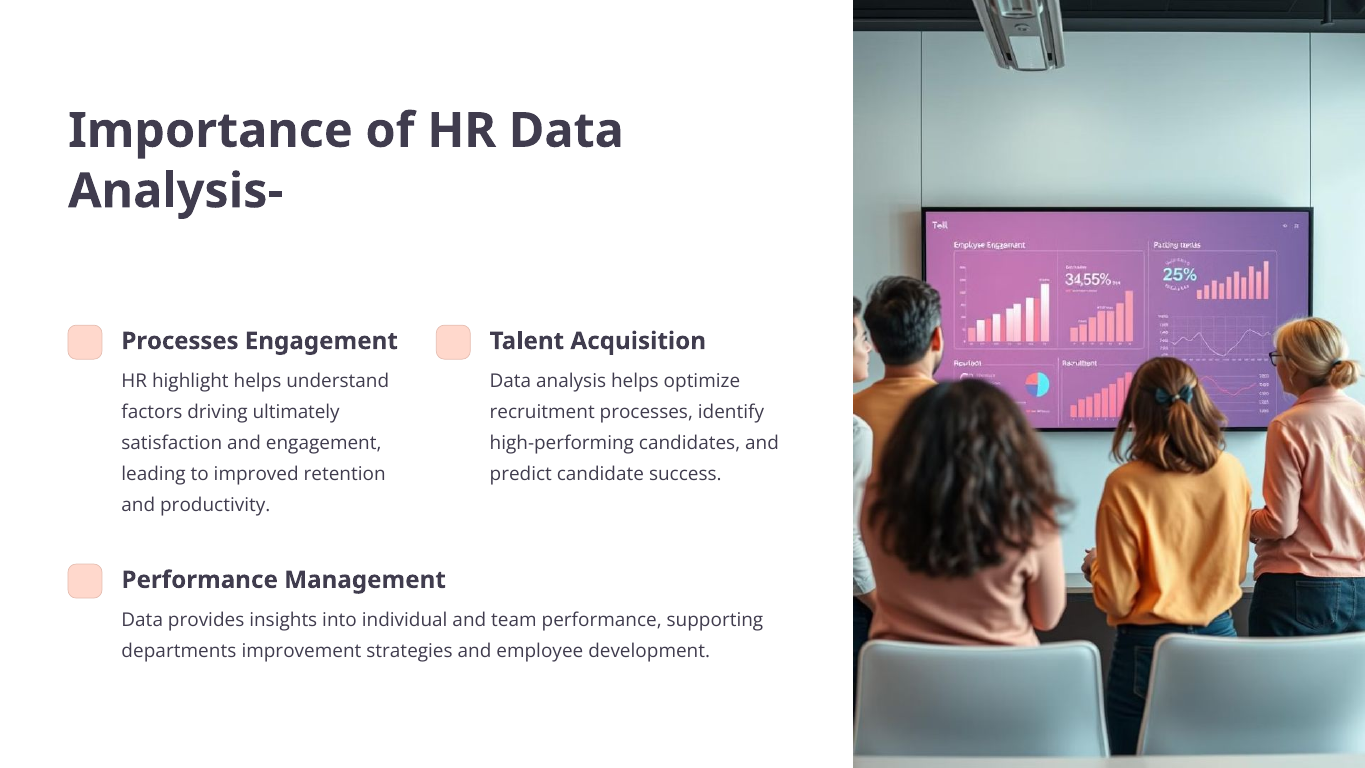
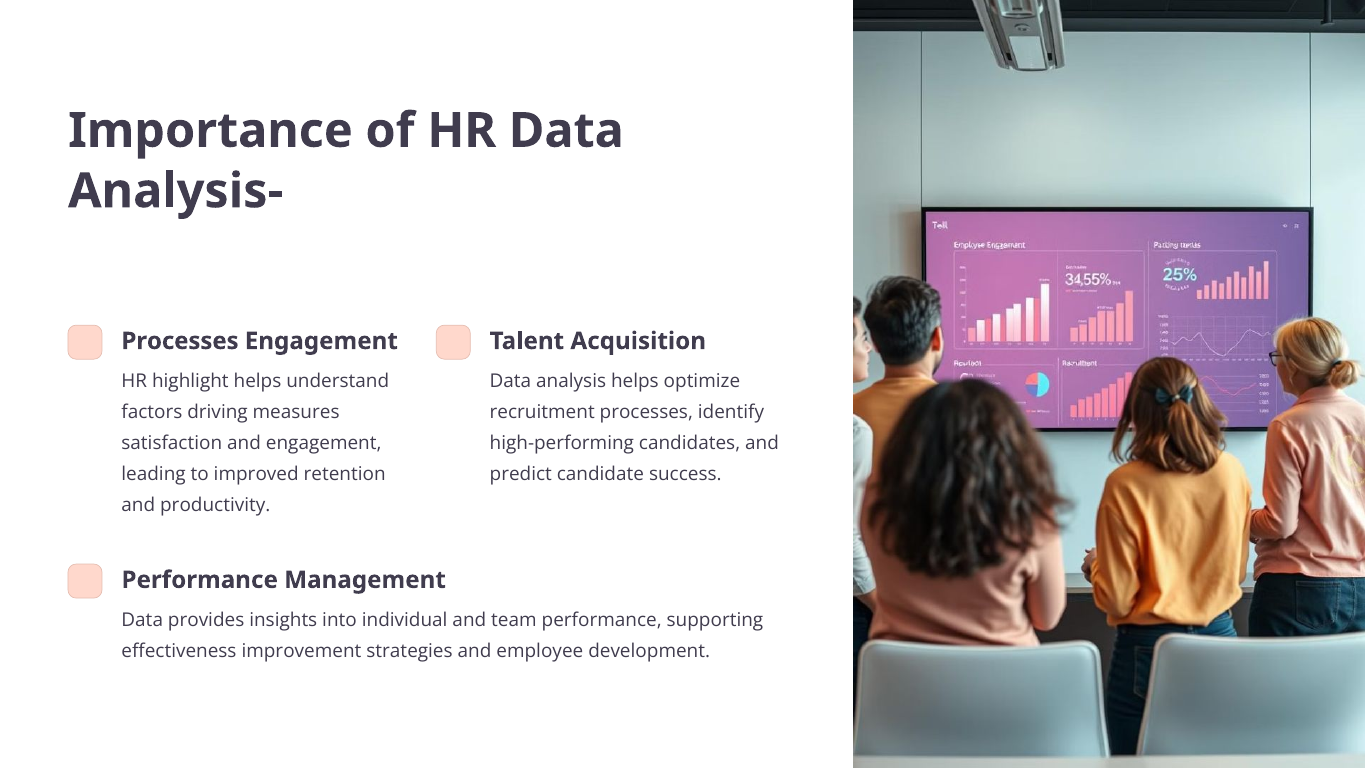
ultimately: ultimately -> measures (296, 412)
departments: departments -> effectiveness (179, 651)
